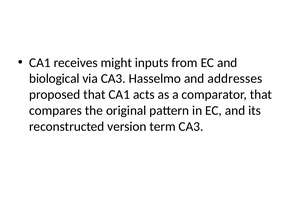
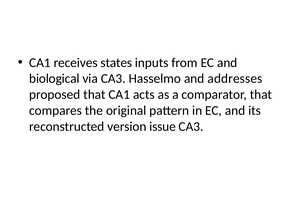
might: might -> states (116, 63)
term: term -> issue (163, 127)
